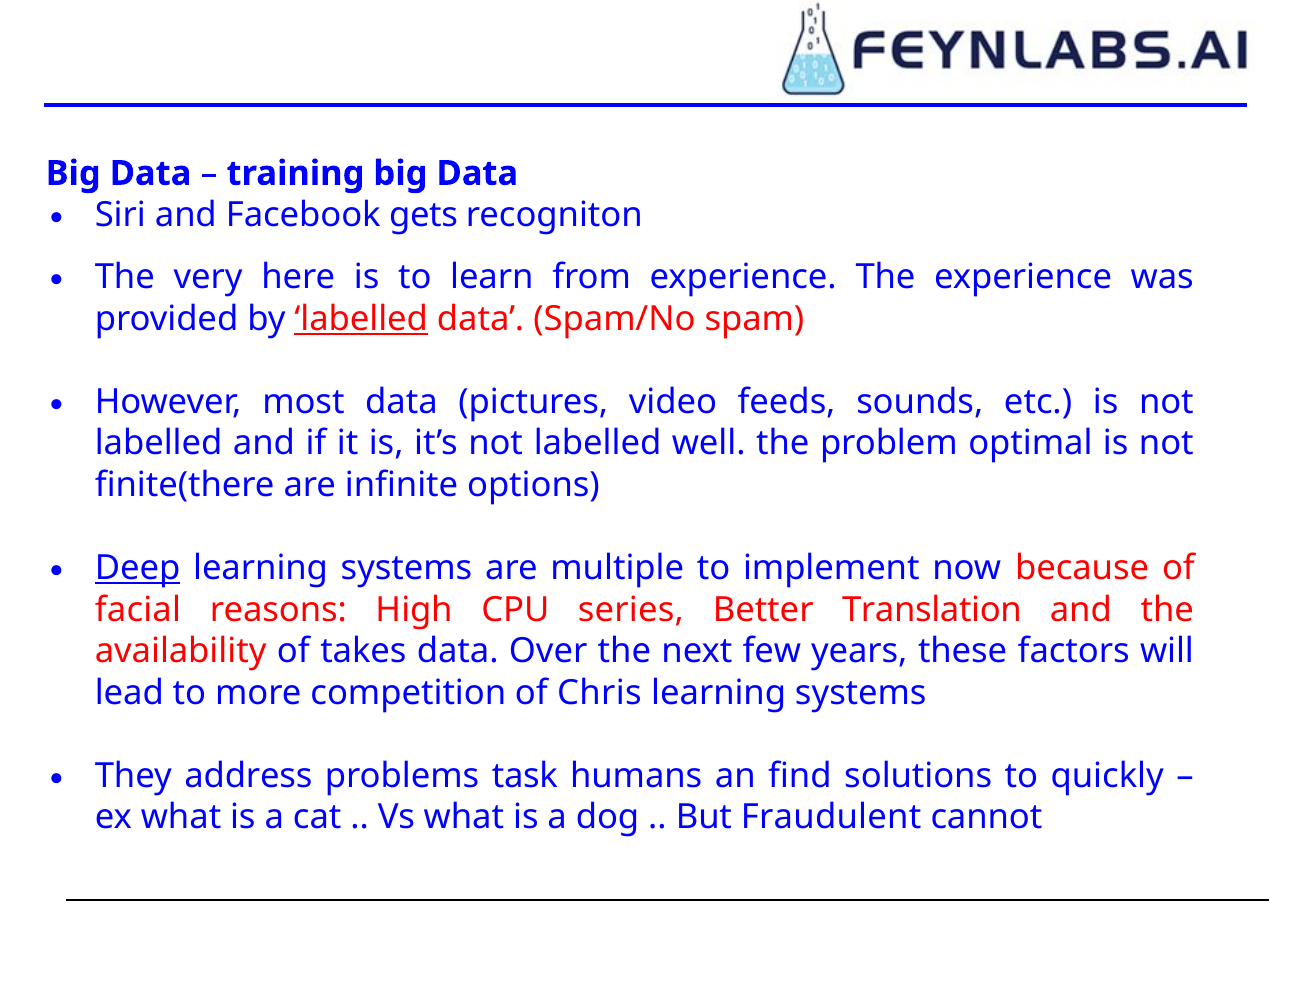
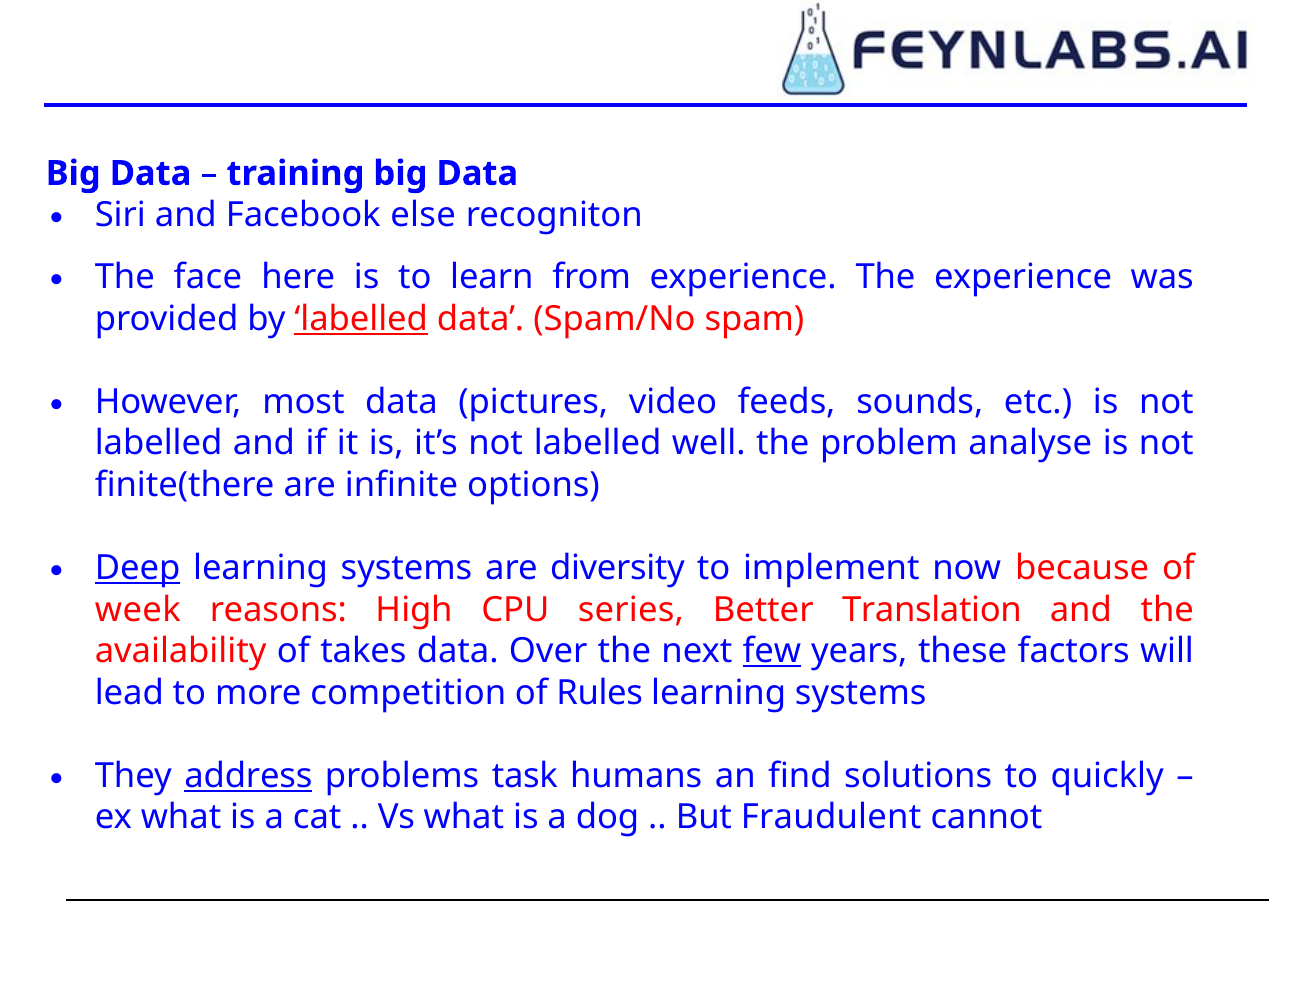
gets: gets -> else (423, 215)
very: very -> face (208, 277)
optimal: optimal -> analyse (1030, 443)
multiple: multiple -> diversity (617, 568)
facial: facial -> week (138, 610)
few underline: none -> present (772, 651)
Chris: Chris -> Rules (600, 693)
address underline: none -> present (248, 776)
